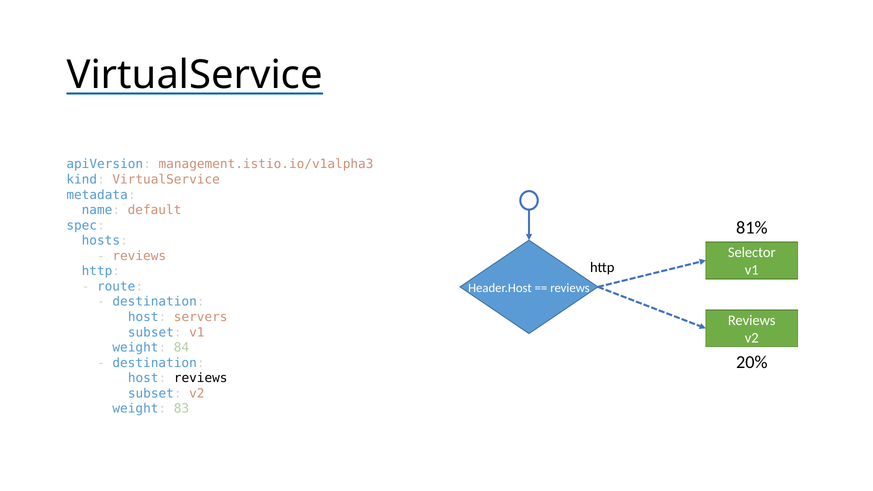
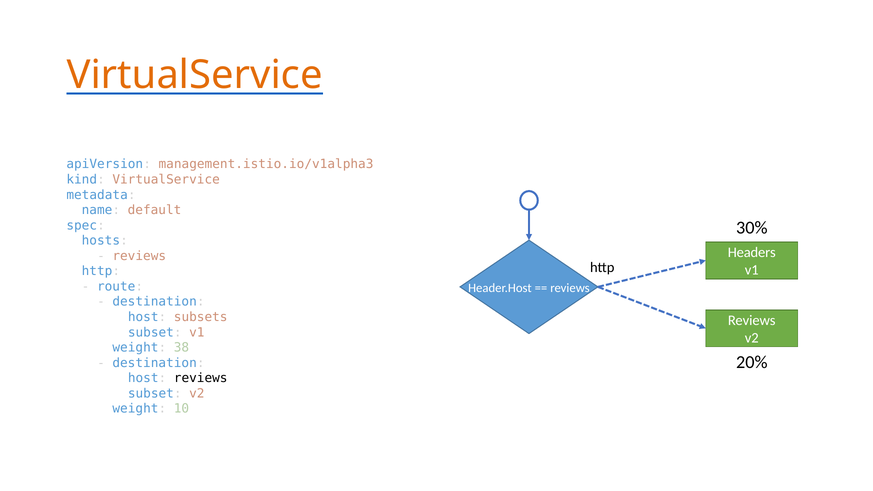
VirtualService colour: black -> orange (195, 75)
81%: 81% -> 30% (752, 228)
Selector: Selector -> Headers (752, 253)
servers: servers -> subsets (201, 317)
84: 84 -> 38 (181, 348)
83: 83 -> 10 (181, 409)
